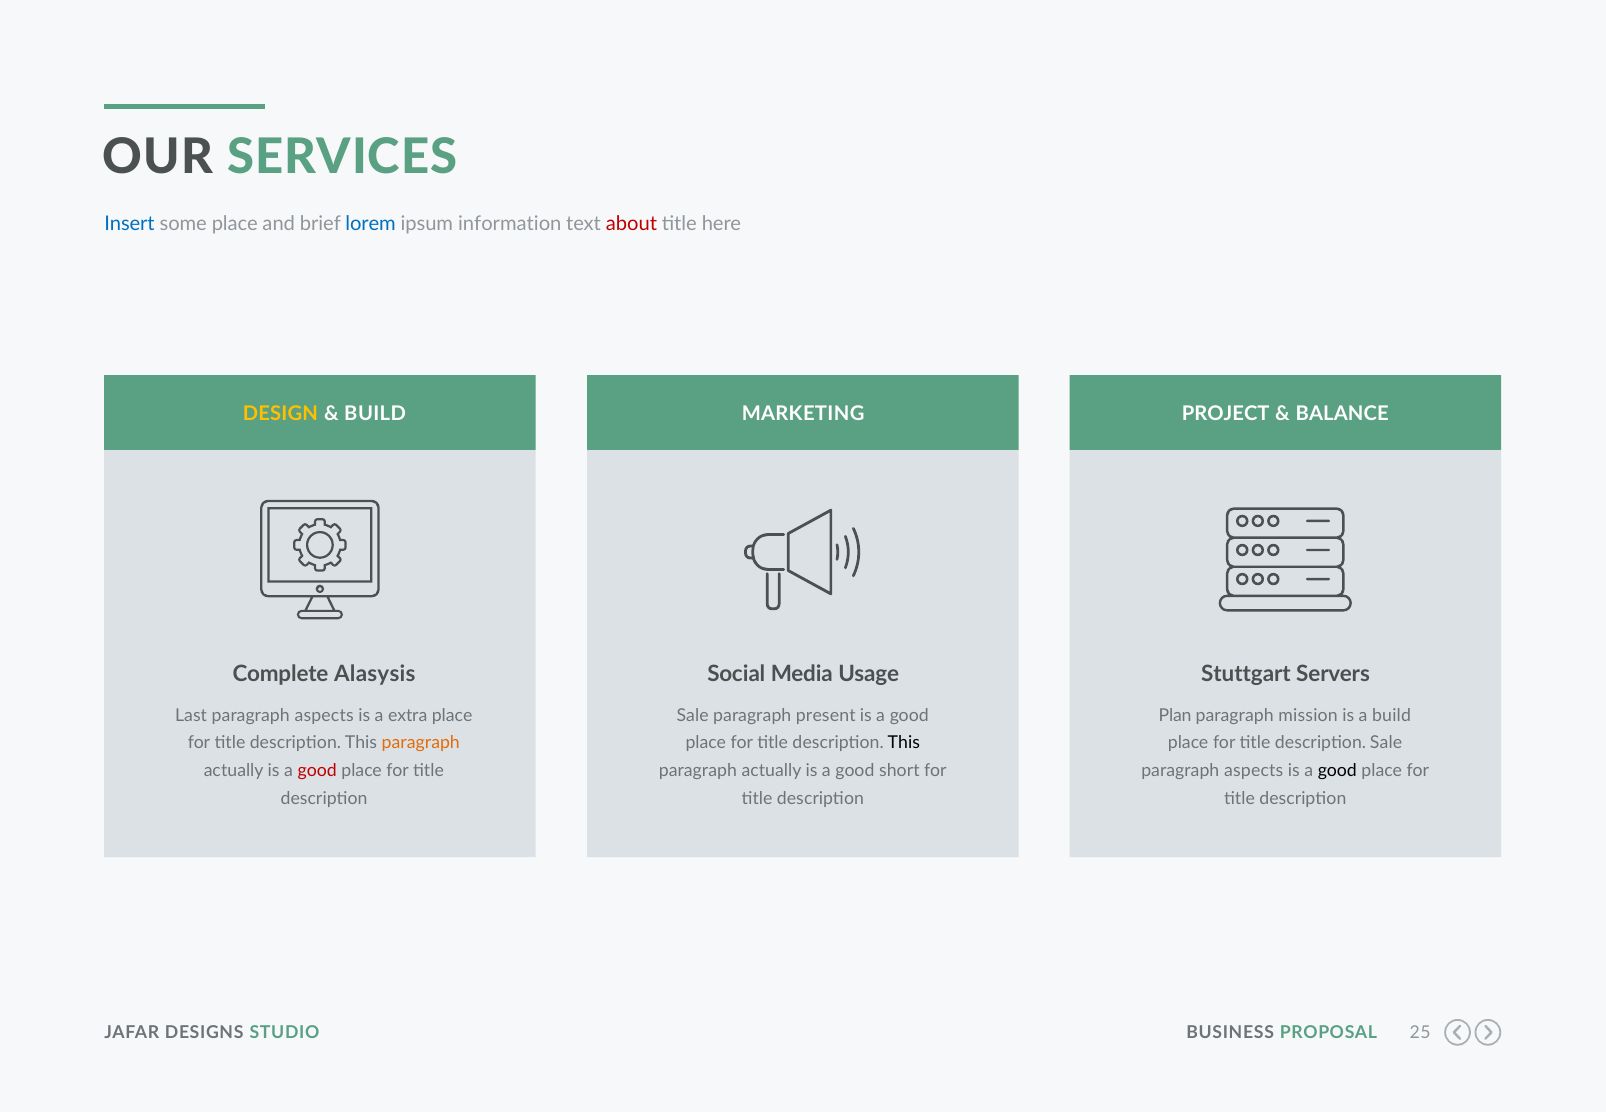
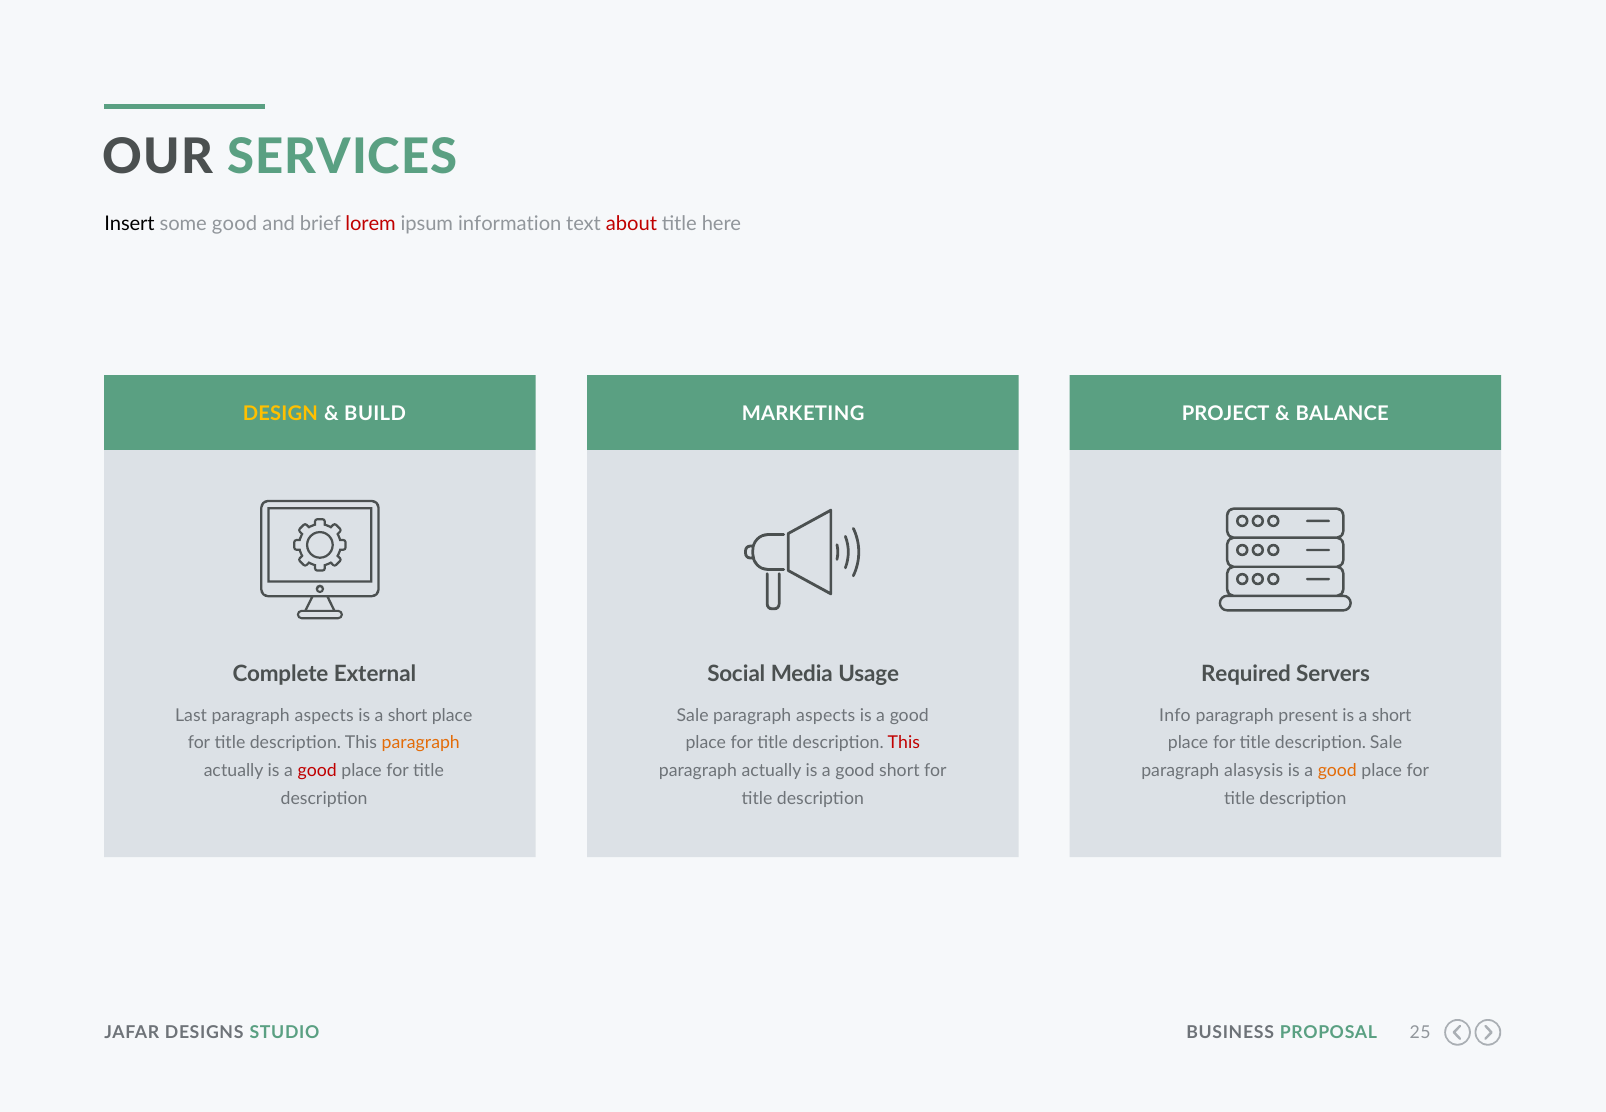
Insert colour: blue -> black (129, 223)
some place: place -> good (235, 223)
lorem colour: blue -> red (371, 223)
Alasysis: Alasysis -> External (375, 674)
Stuttgart: Stuttgart -> Required (1246, 674)
extra: extra -> short (408, 715)
present: present -> aspects (826, 715)
Plan: Plan -> Info (1175, 715)
mission: mission -> present (1308, 715)
build: build -> short (1392, 715)
This colour: black -> red (904, 743)
aspects: aspects -> alasysis (1254, 771)
good colour: black -> orange (1337, 771)
